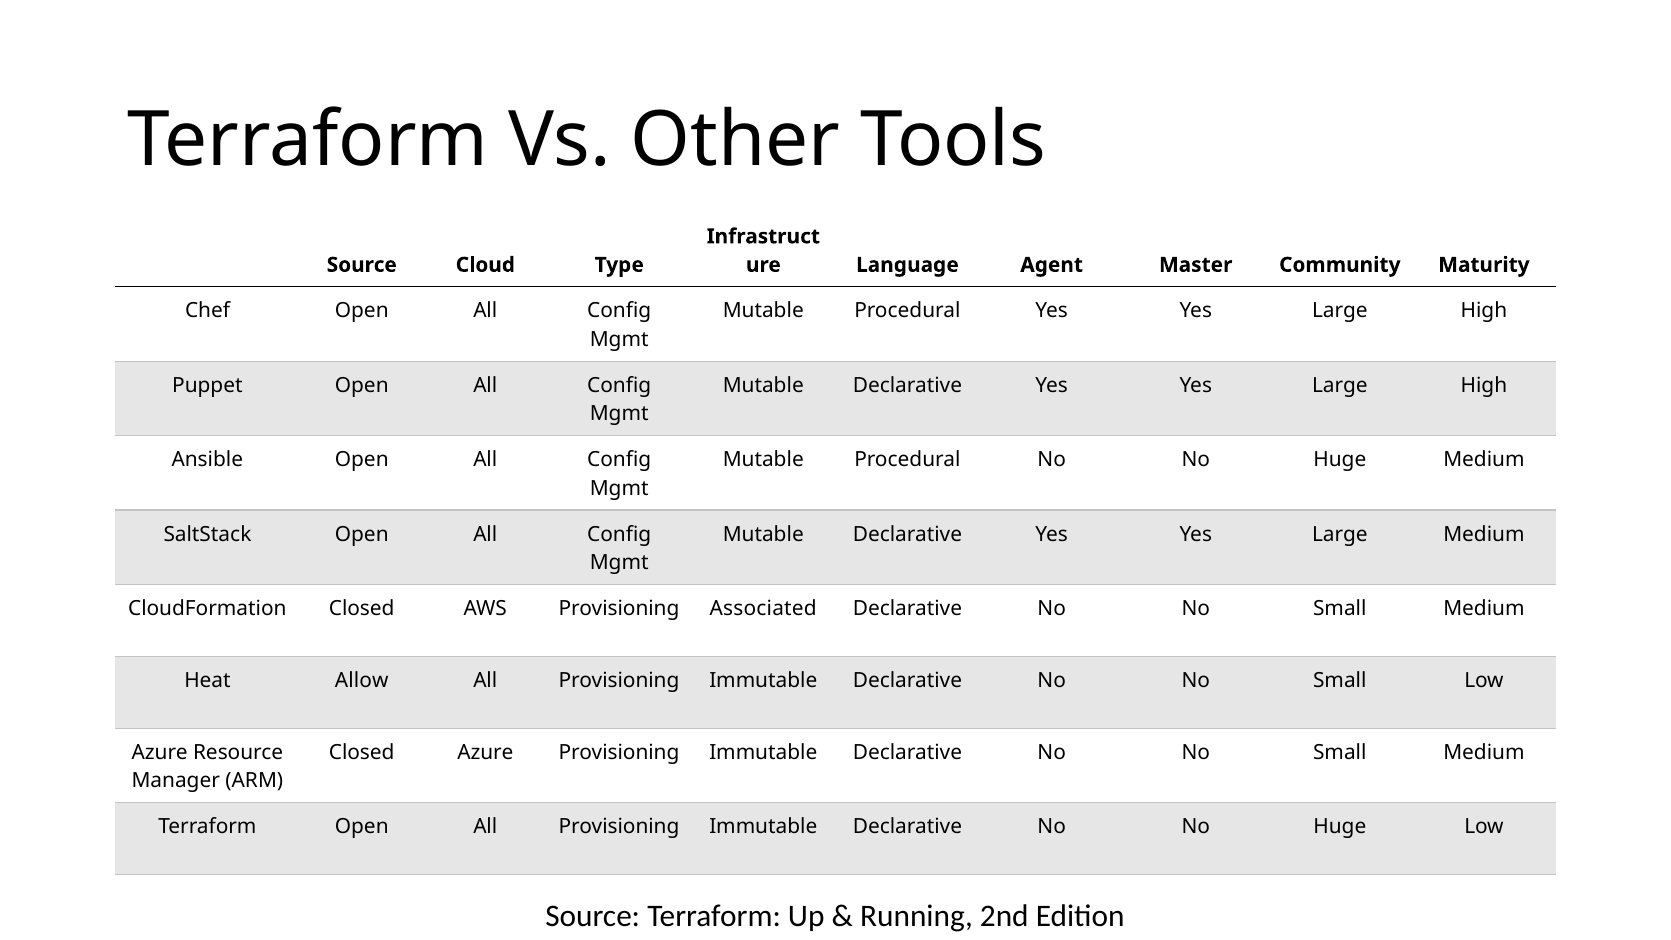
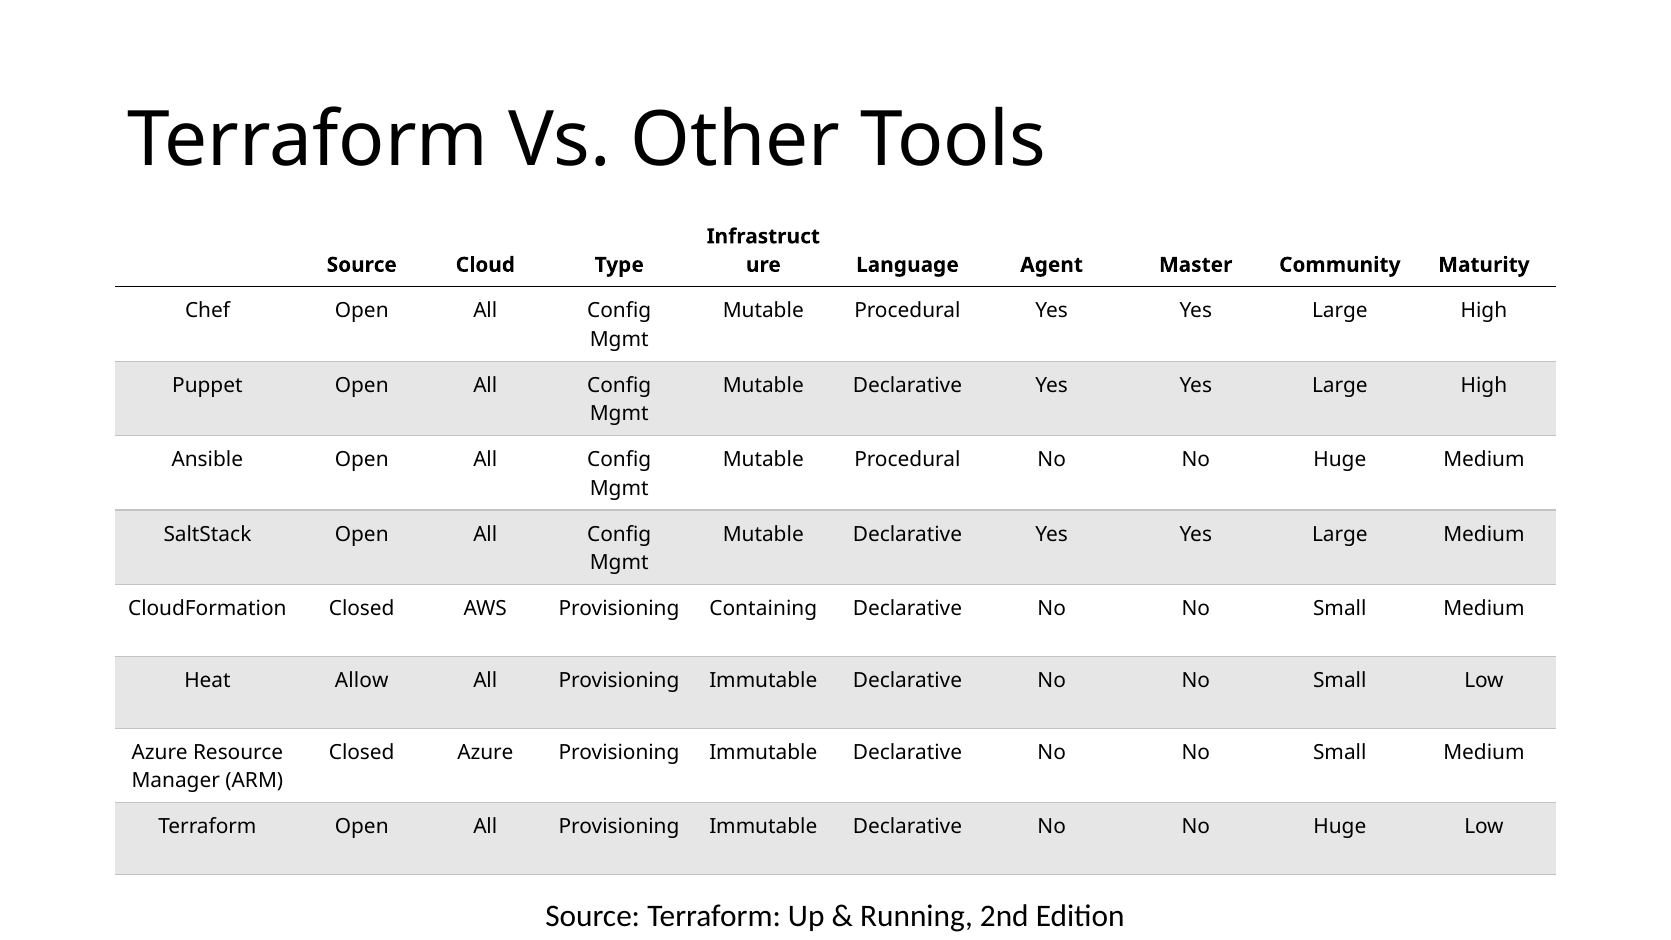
Associated: Associated -> Containing (763, 609)
